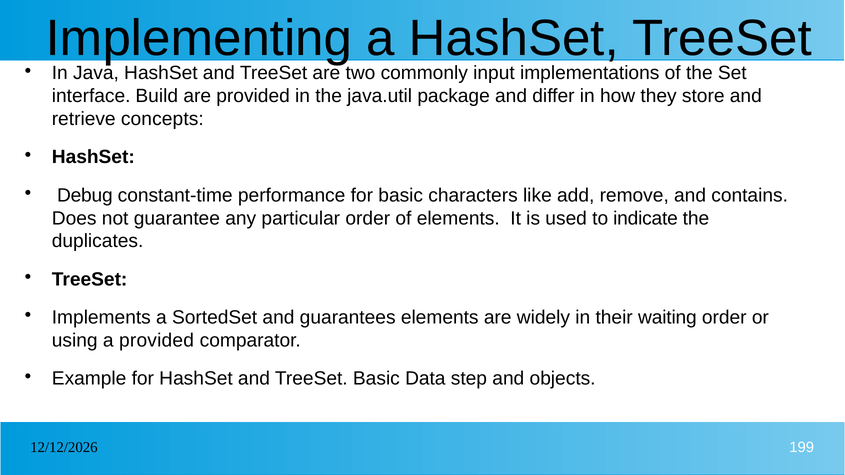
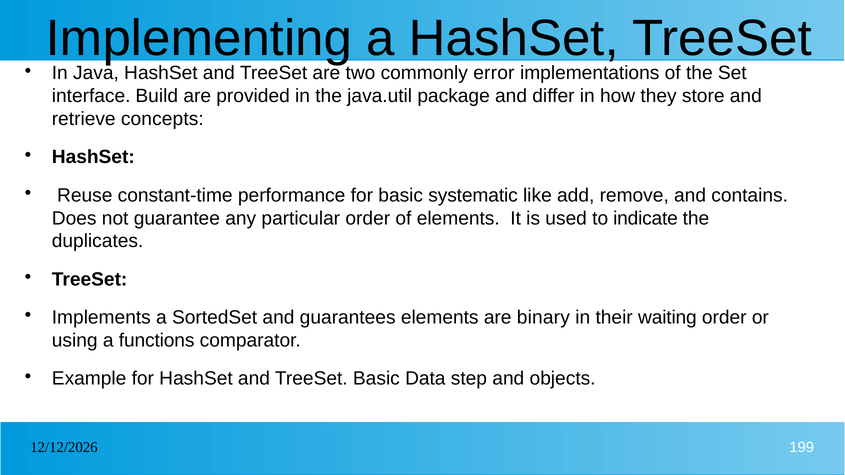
input: input -> error (494, 73)
Debug: Debug -> Reuse (85, 195)
characters: characters -> systematic (473, 195)
widely: widely -> binary (543, 318)
a provided: provided -> functions (157, 340)
